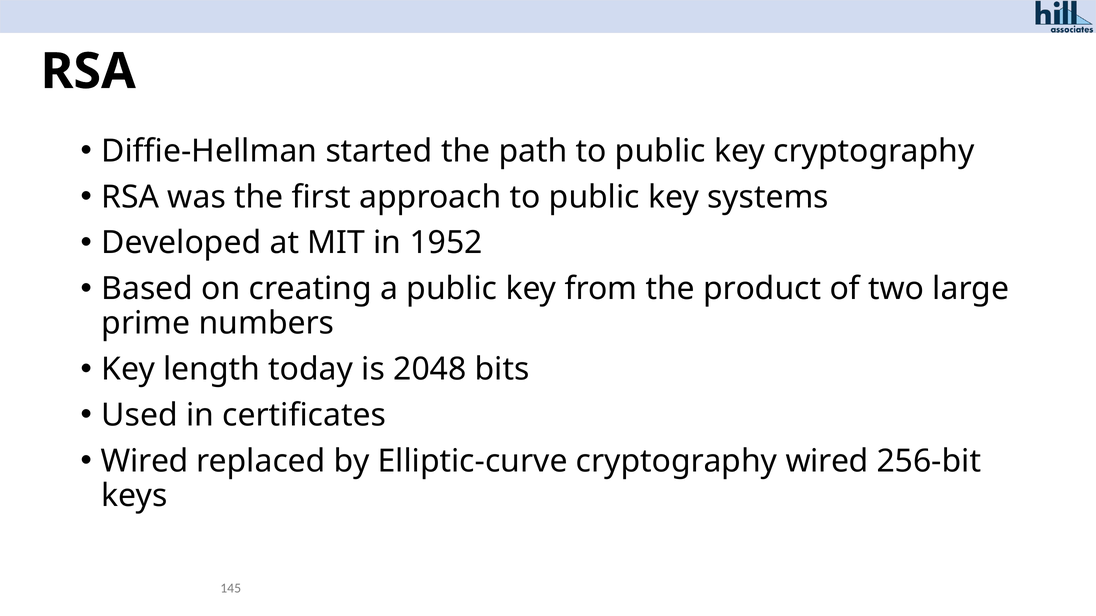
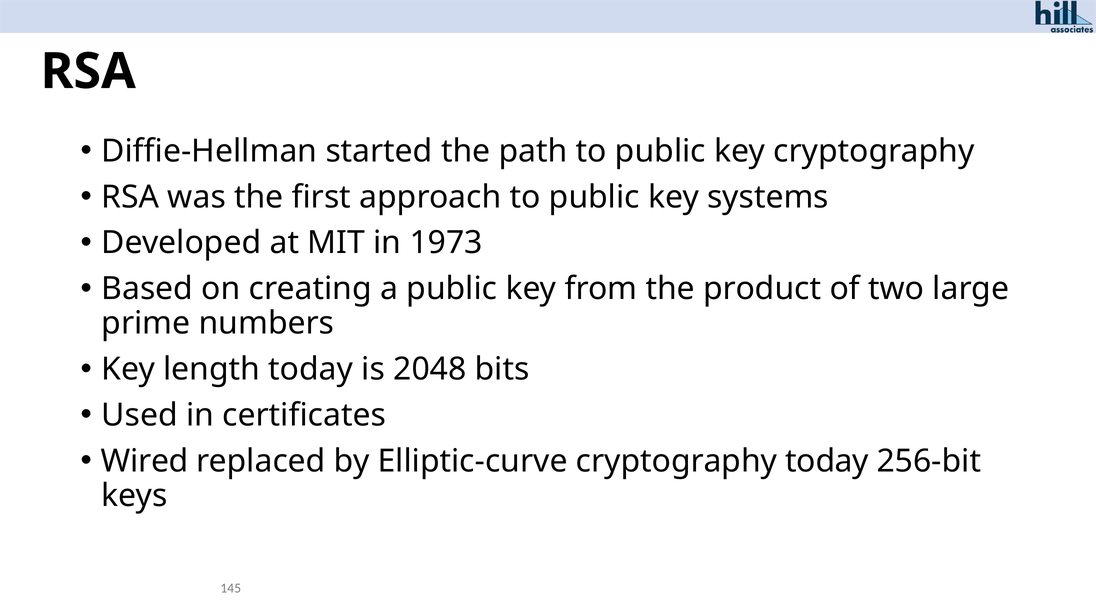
1952: 1952 -> 1973 (446, 243)
cryptography wired: wired -> today (827, 461)
